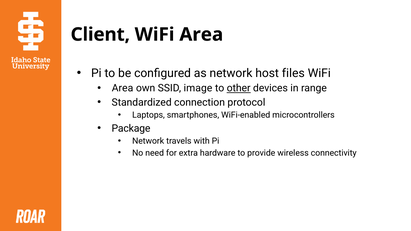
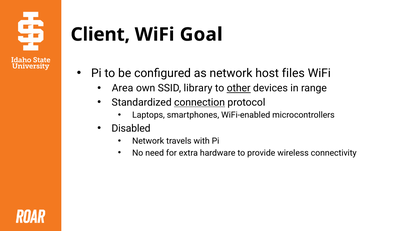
WiFi Area: Area -> Goal (201, 35)
image: image -> library (198, 88)
connection underline: none -> present (200, 103)
Package: Package -> Disabled (131, 129)
